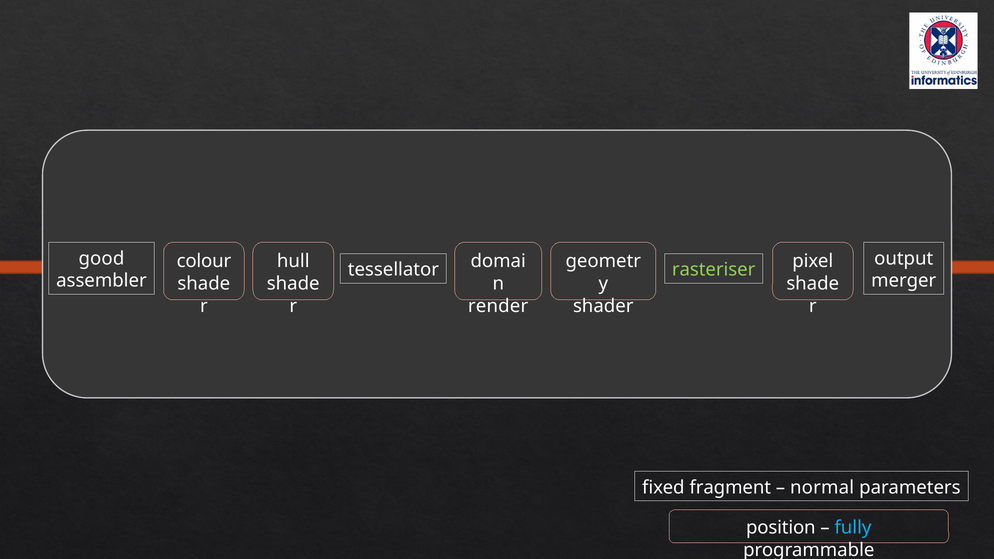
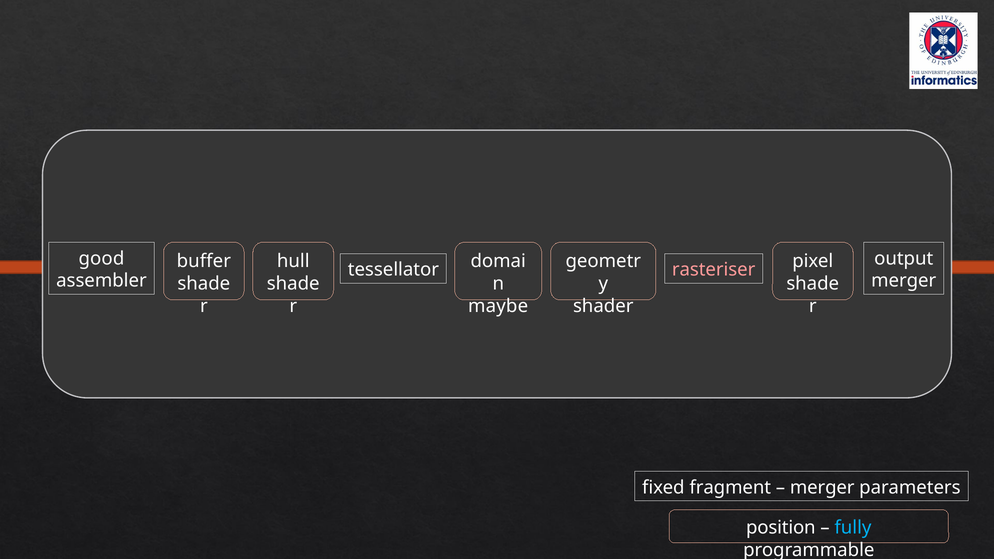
colour: colour -> buffer (204, 261)
rasteriser colour: light green -> pink (714, 270)
render: render -> maybe (498, 306)
normal: normal -> merger (822, 488)
